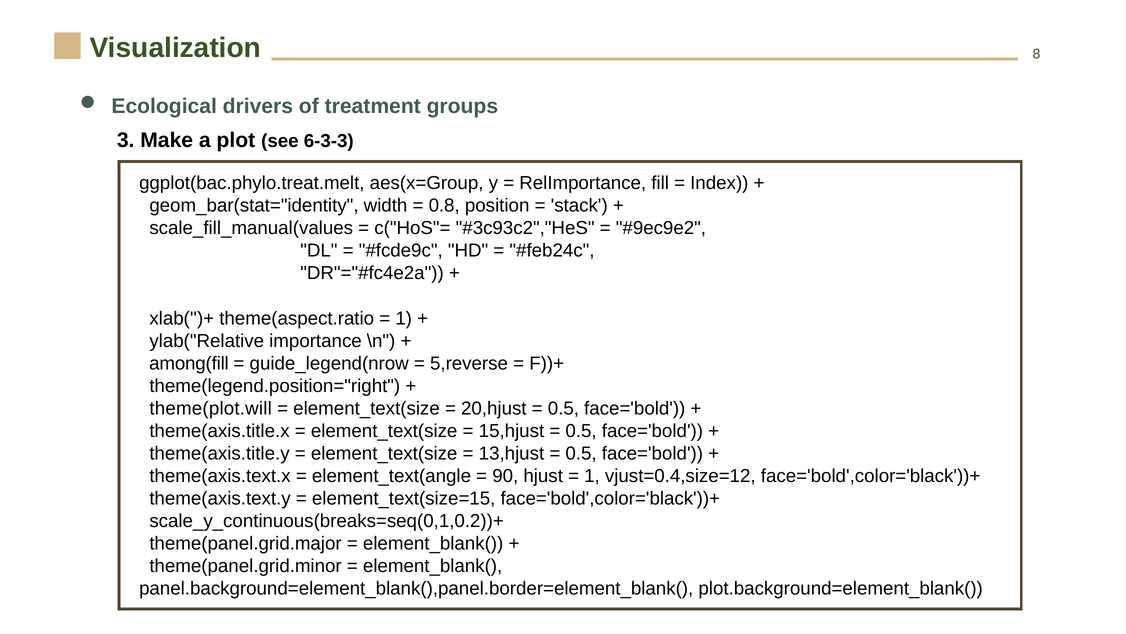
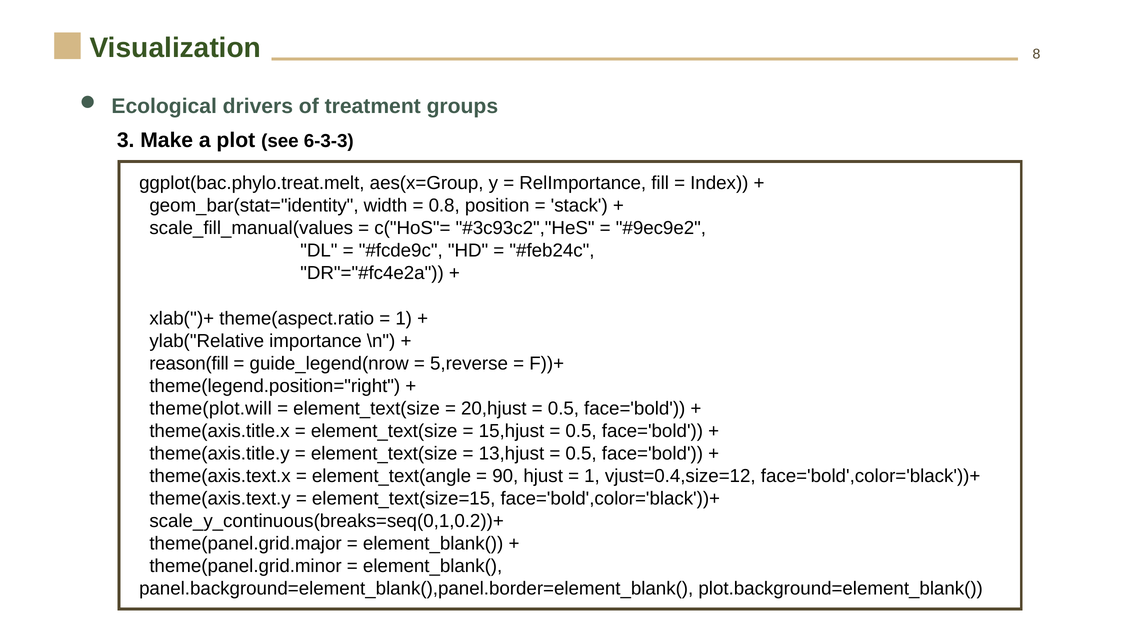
among(fill: among(fill -> reason(fill (189, 363)
